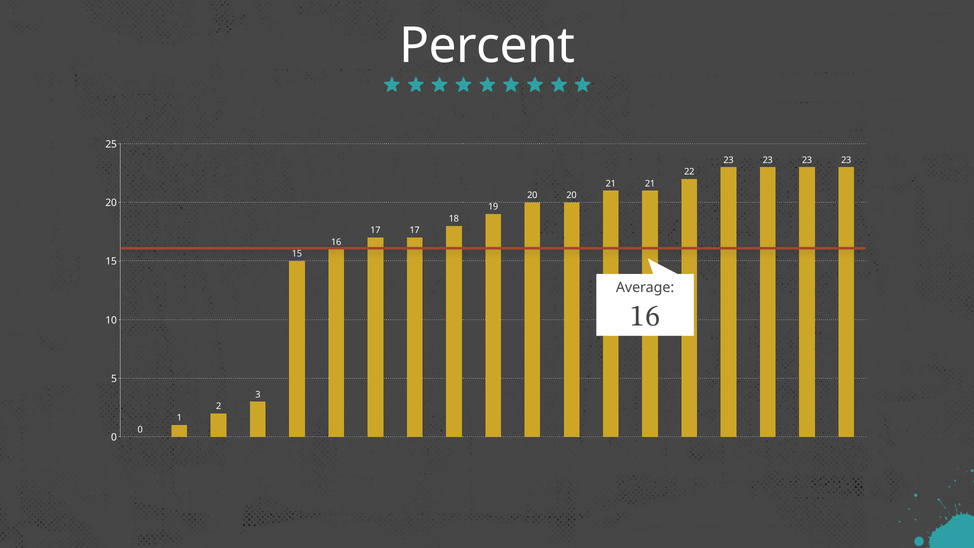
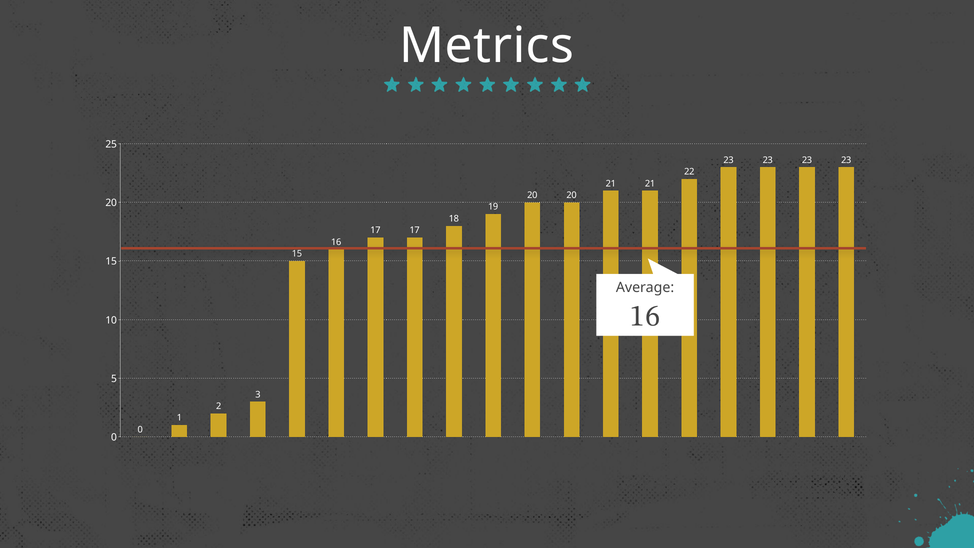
Percent: Percent -> Metrics (487, 46)
